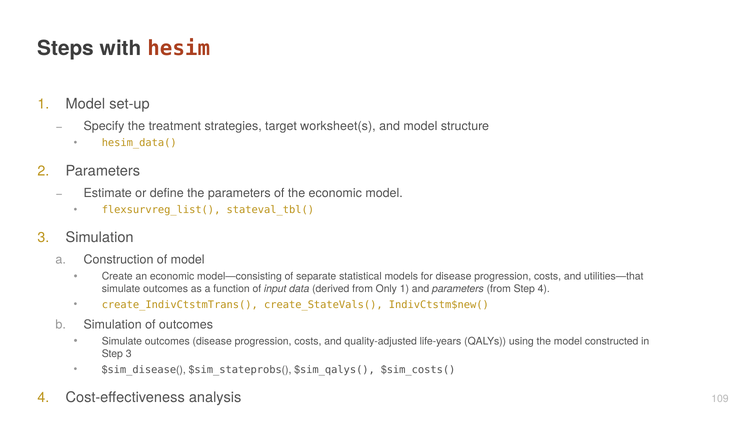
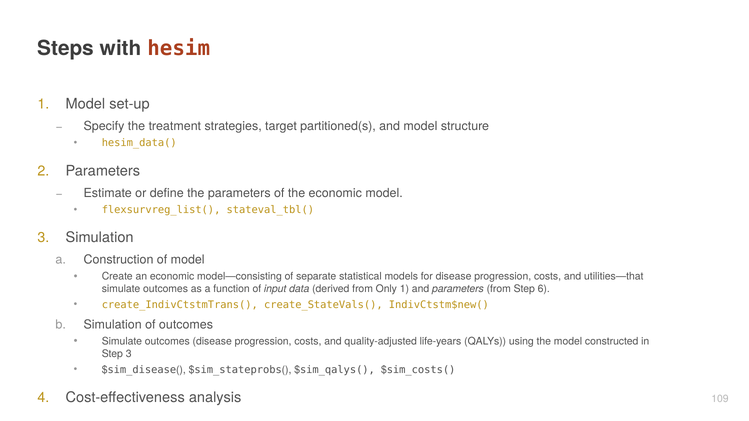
worksheet(s: worksheet(s -> partitioned(s (338, 126)
Step 4: 4 -> 6 (544, 289)
